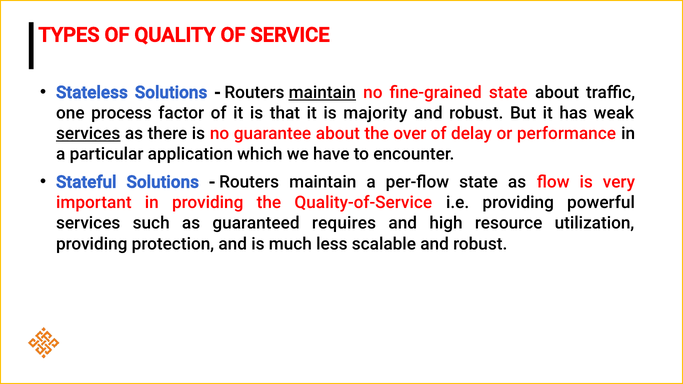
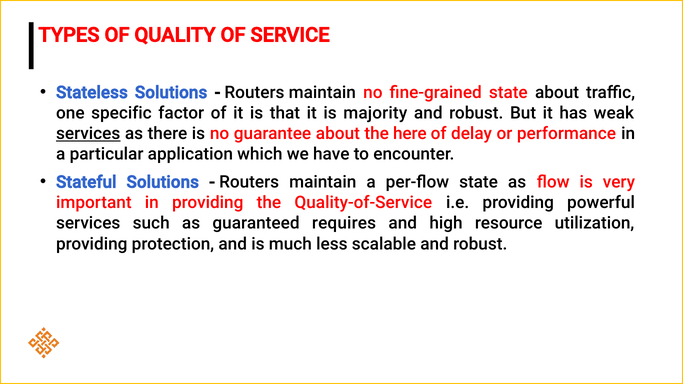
maintain underline: present -> none (322, 92)
process: process -> specific (121, 113)
over: over -> here (410, 134)
